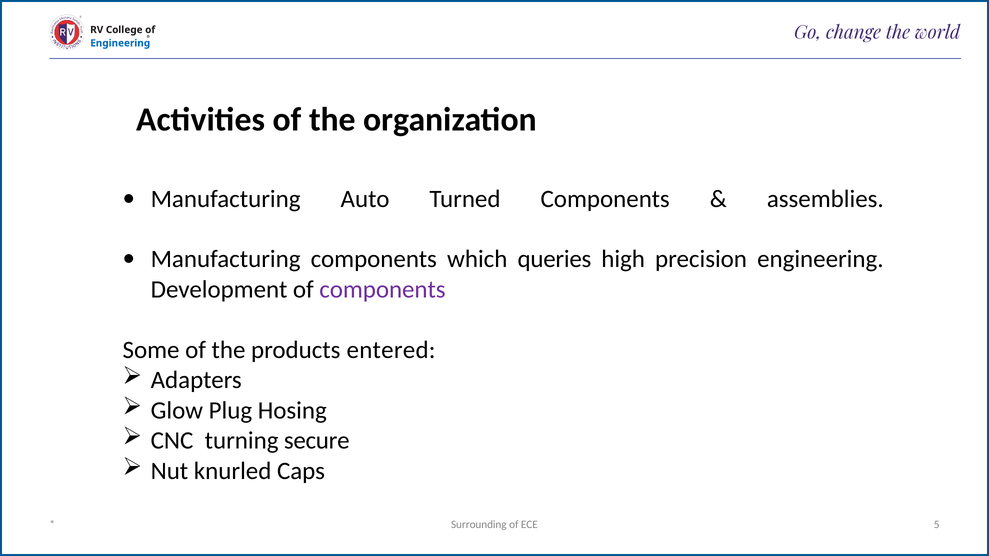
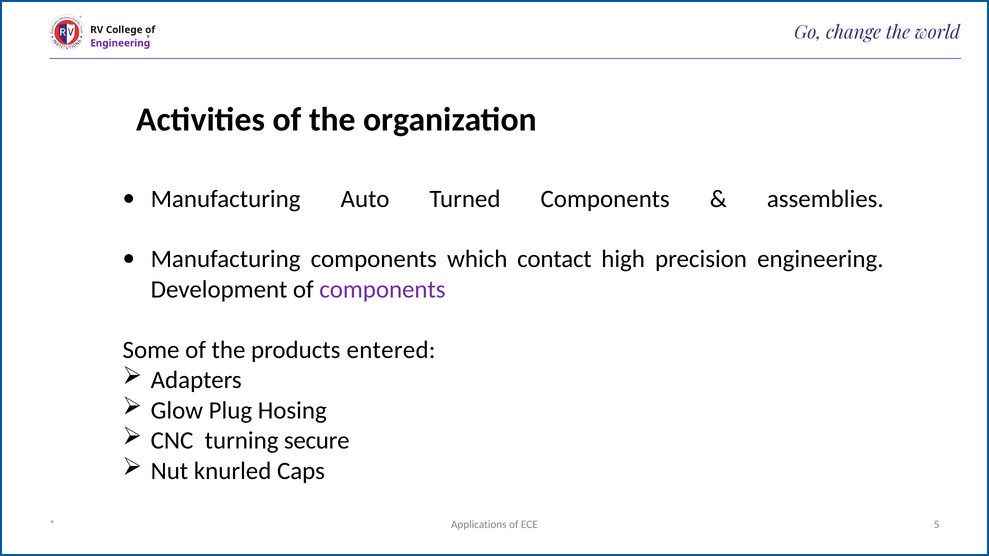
Engineering colour: blue -> purple (120, 43)
queries: queries -> contact (554, 259)
Surrounding: Surrounding -> Applications (479, 525)
